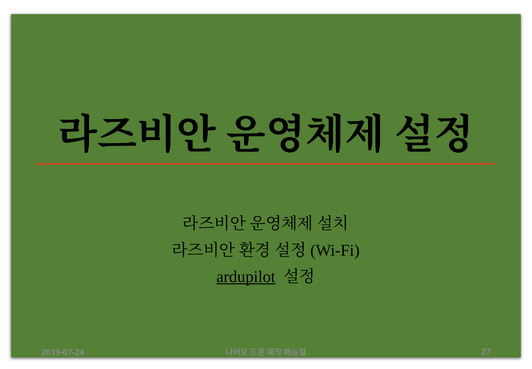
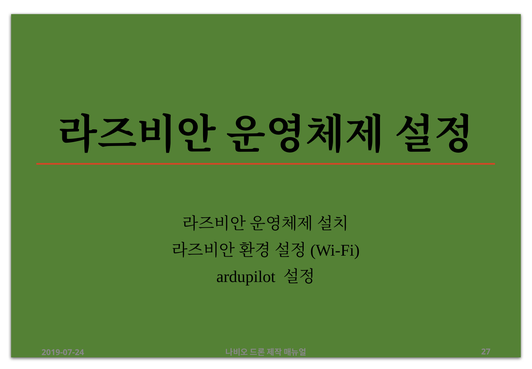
ardupilot underline: present -> none (246, 276)
